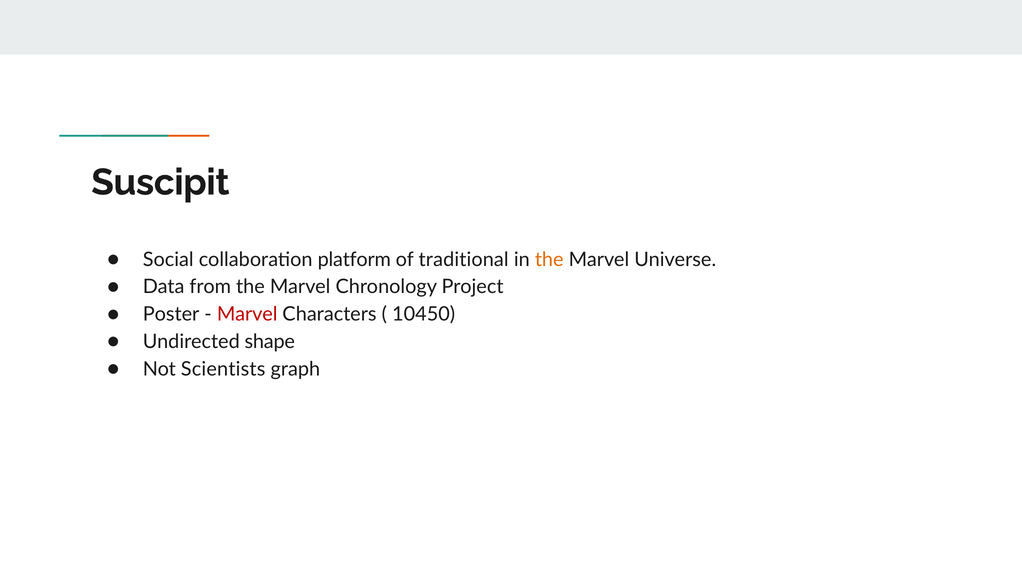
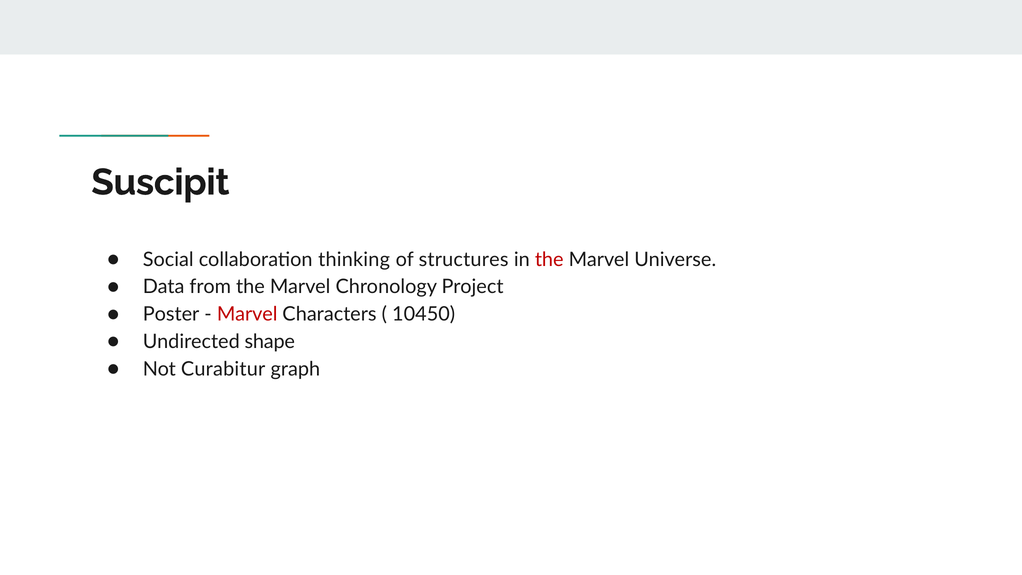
platform: platform -> thinking (354, 259)
traditional: traditional -> structures (464, 259)
the colour: orange -> red (549, 259)
Scientists: Scientists -> Curabitur (223, 369)
